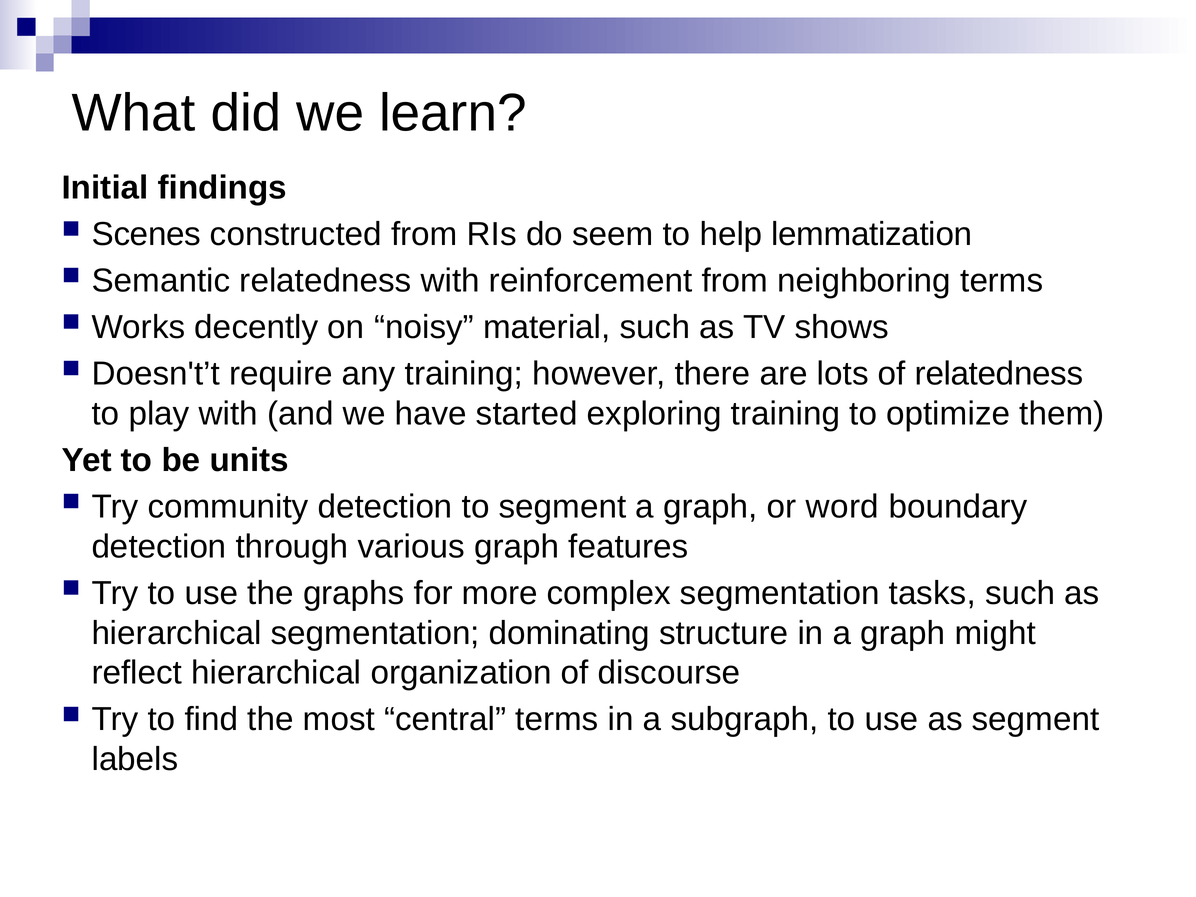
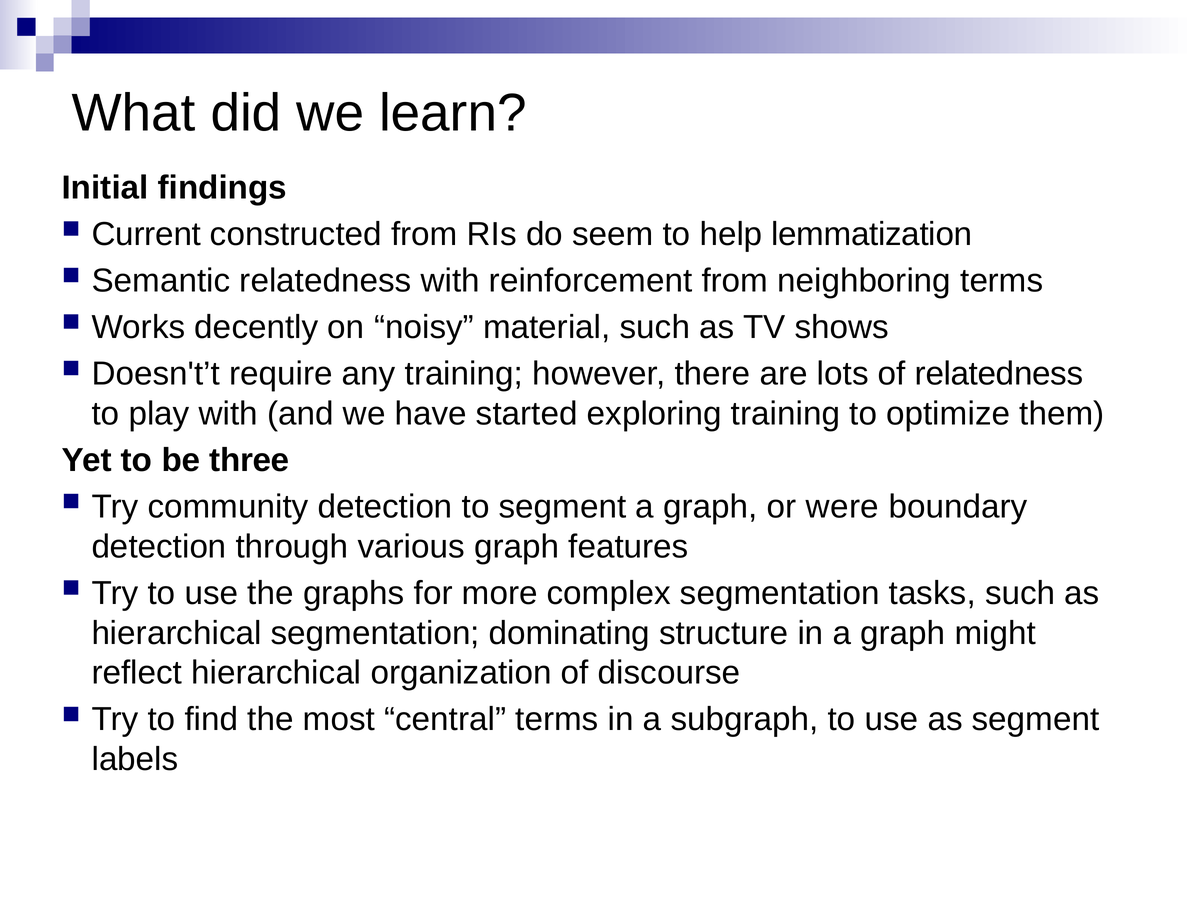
Scenes: Scenes -> Current (146, 234)
units: units -> three (249, 460)
word: word -> were (842, 507)
